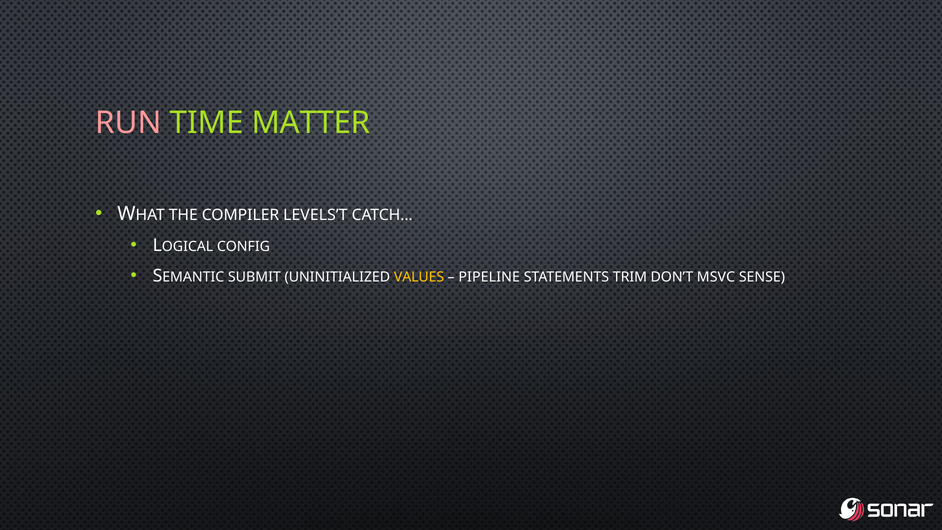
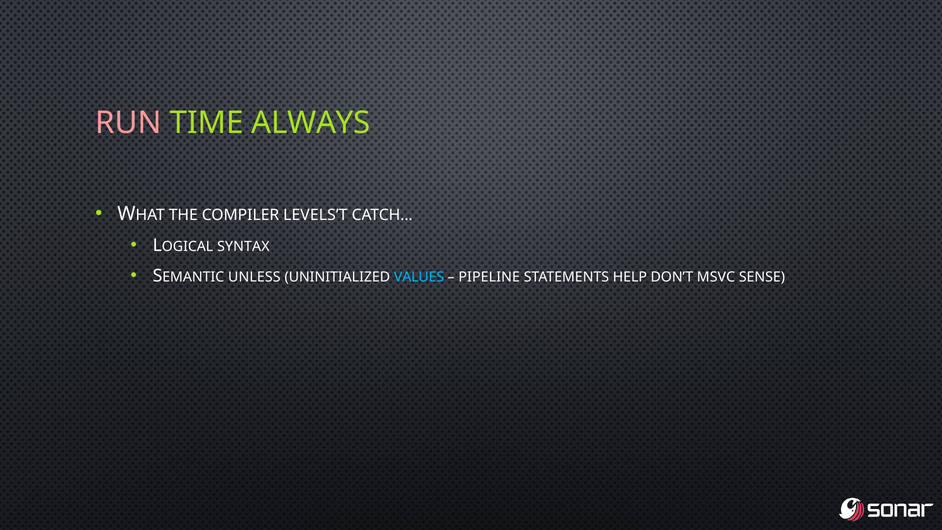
MATTER: MATTER -> ALWAYS (311, 123)
CONFIG: CONFIG -> SYNTAX (243, 246)
SUBMIT: SUBMIT -> UNLESS (254, 277)
VALUES colour: yellow -> light blue (419, 277)
TRIM: TRIM -> HELP (630, 277)
